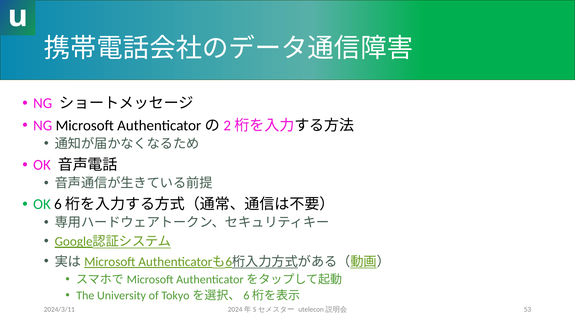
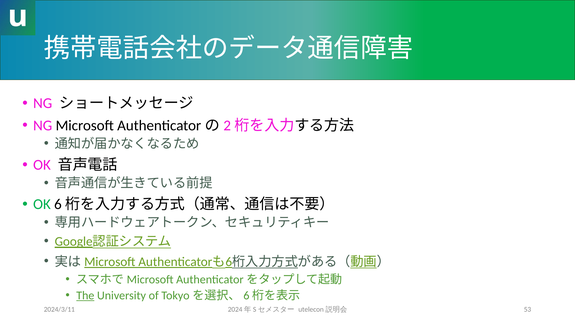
The underline: none -> present (85, 295)
